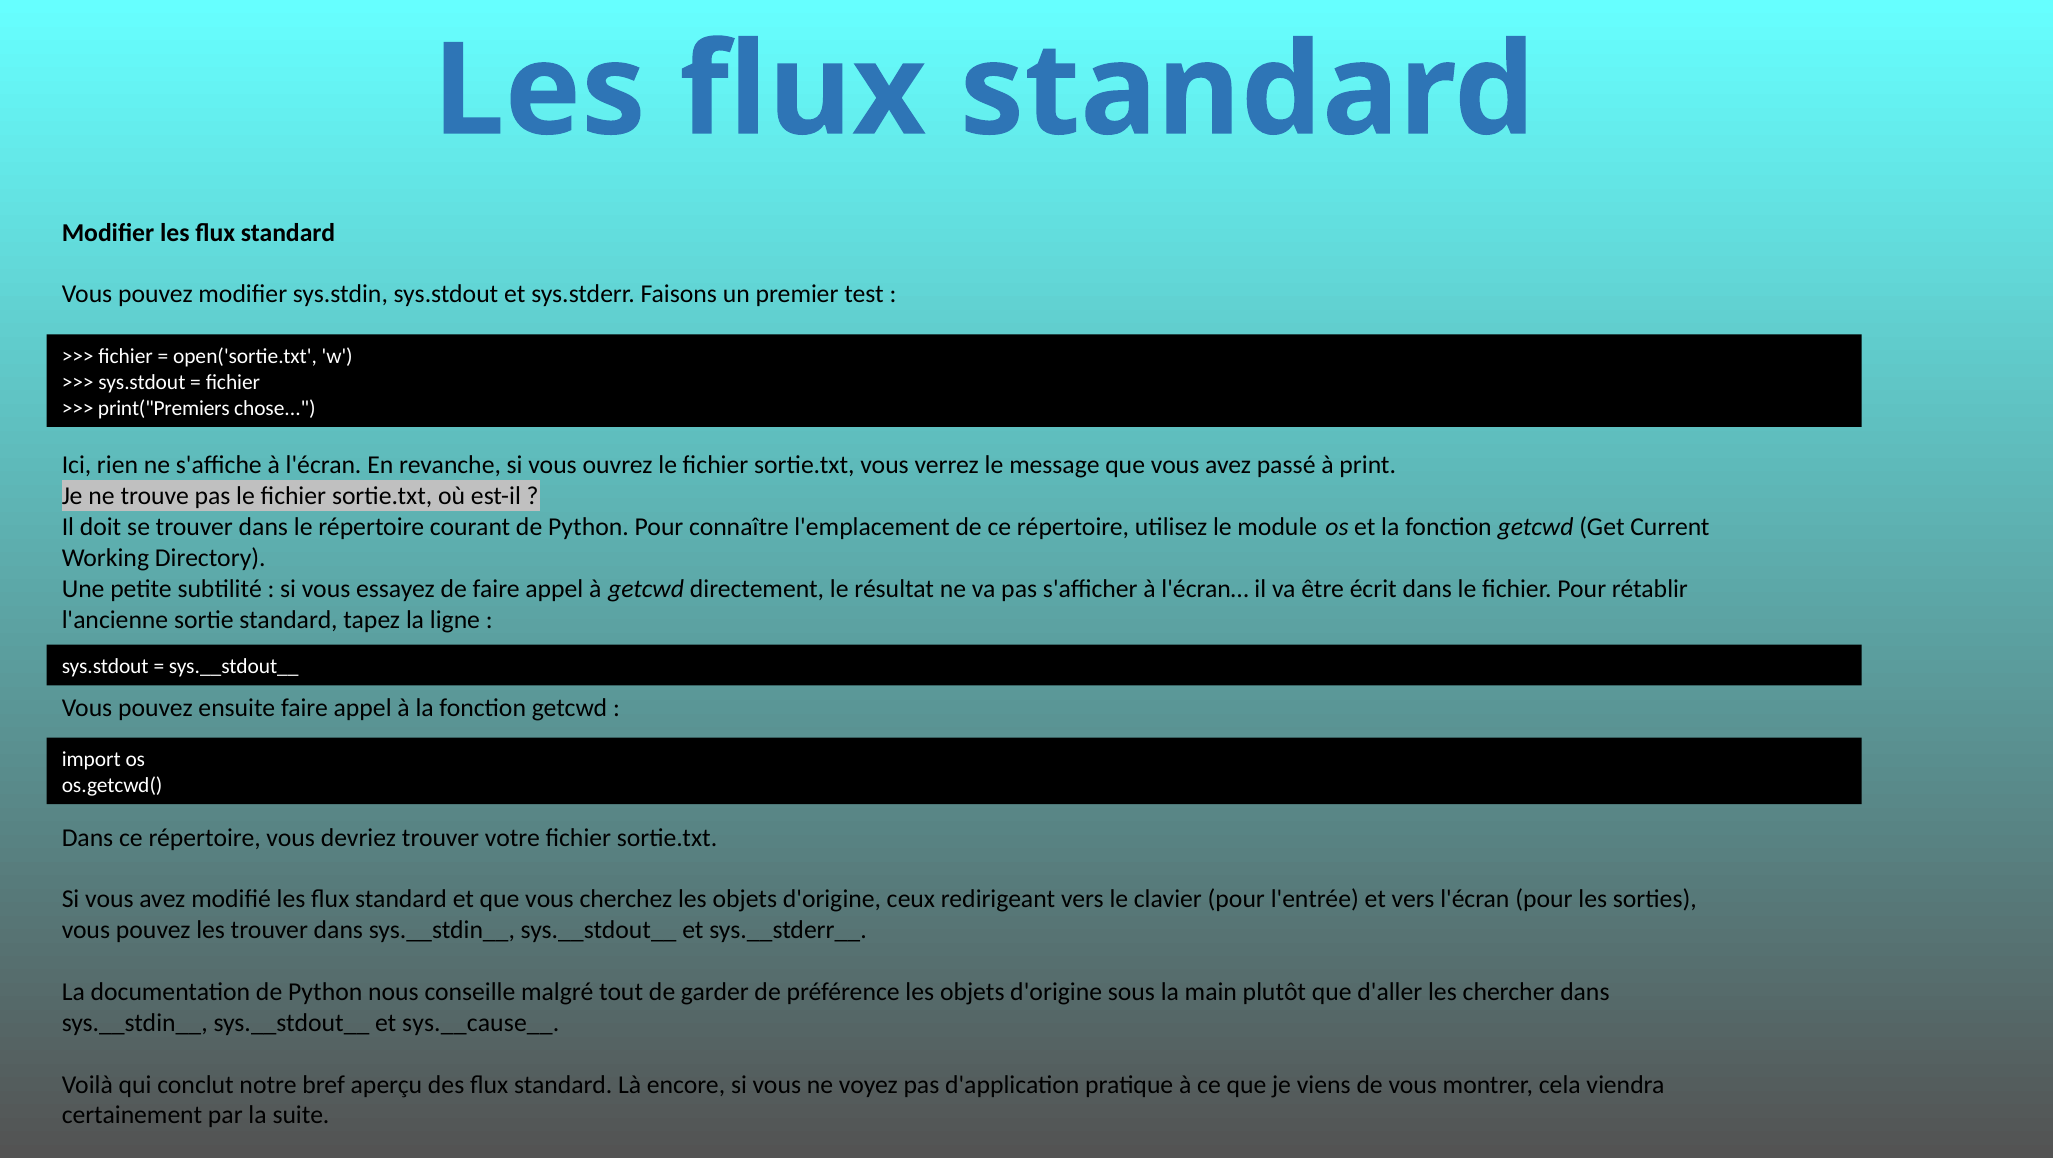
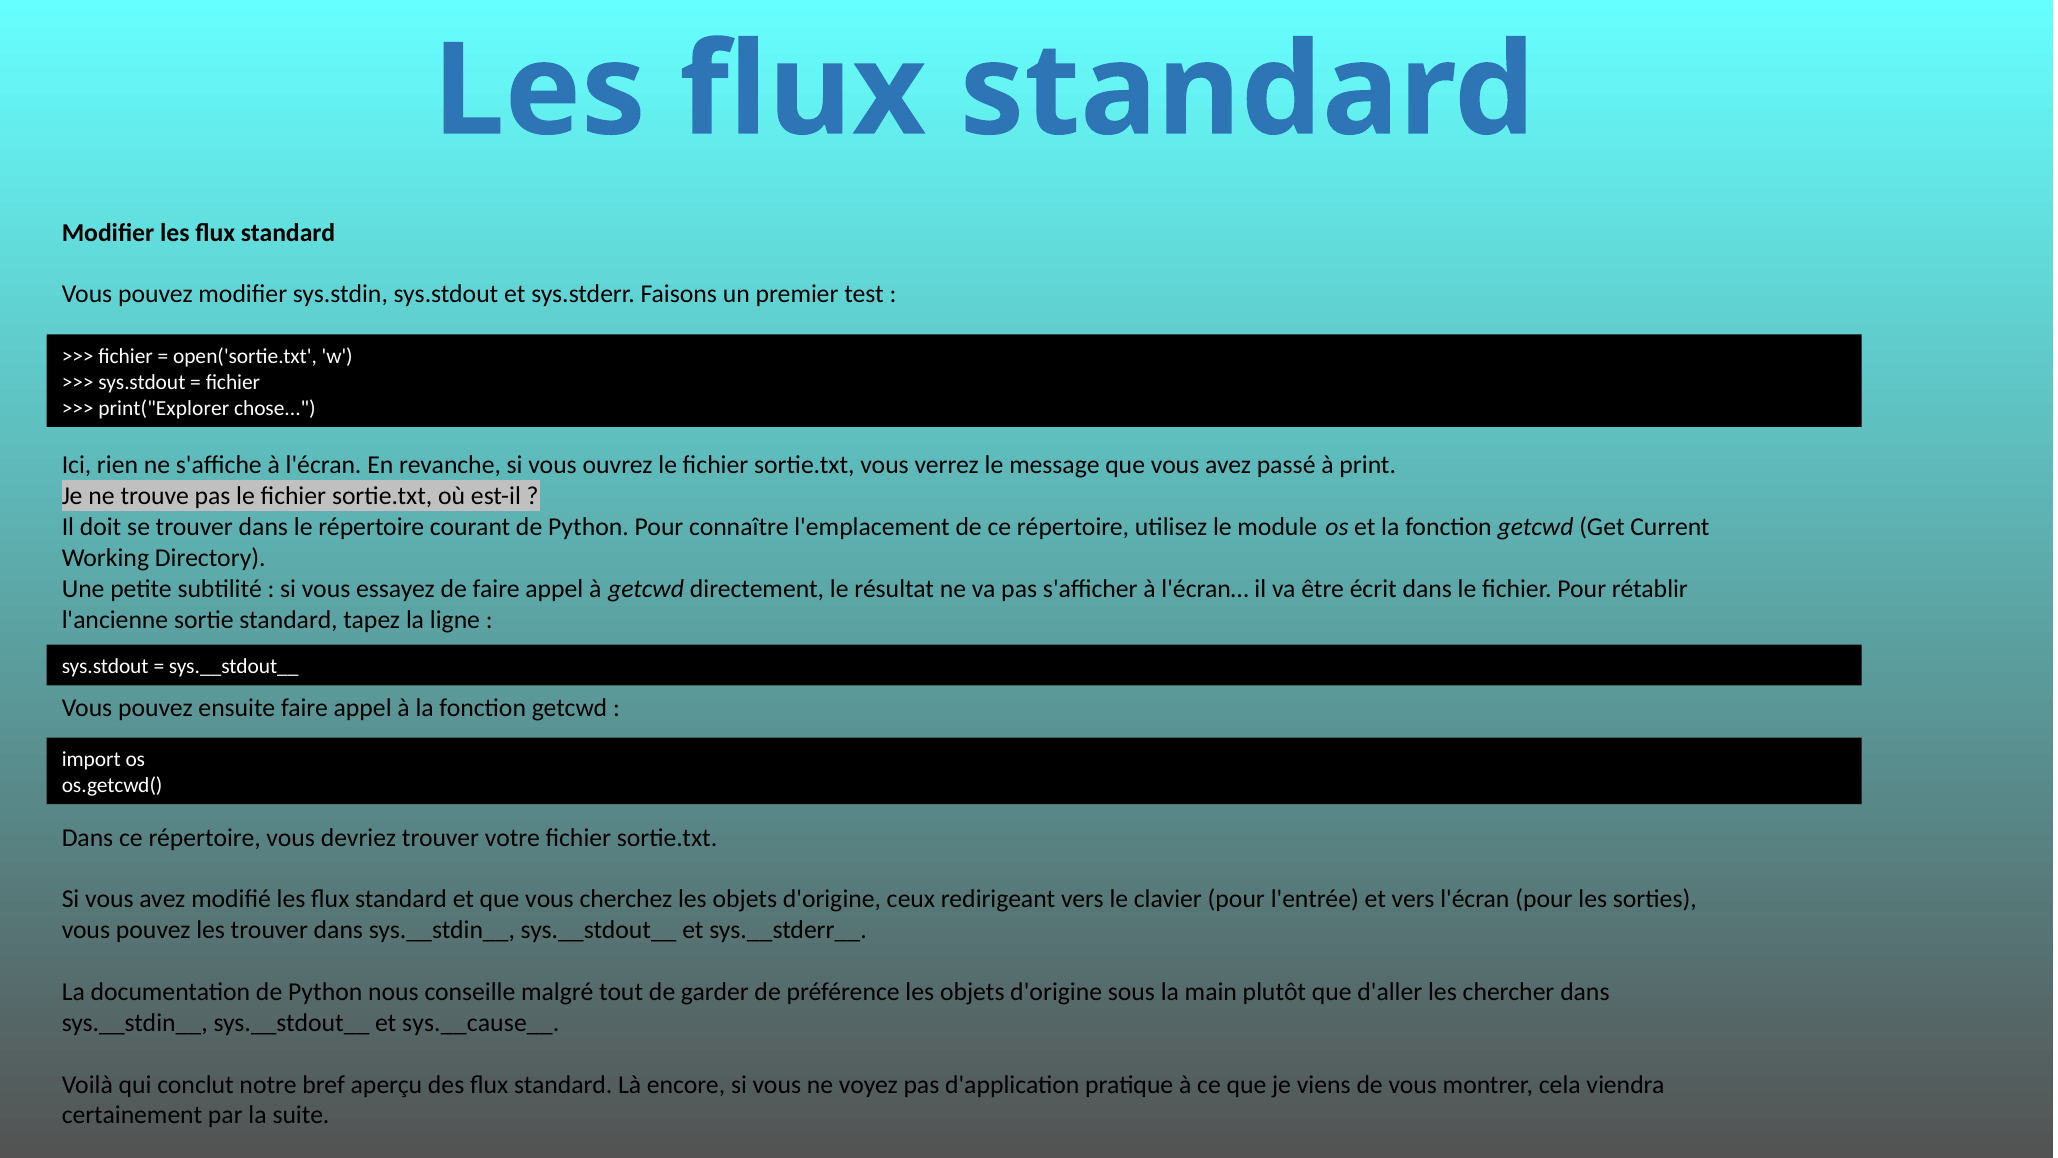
print("Premiers: print("Premiers -> print("Explorer (164, 408)
